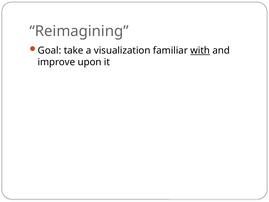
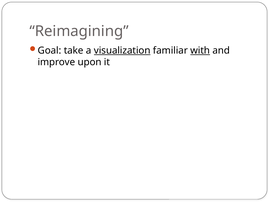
visualization underline: none -> present (122, 50)
